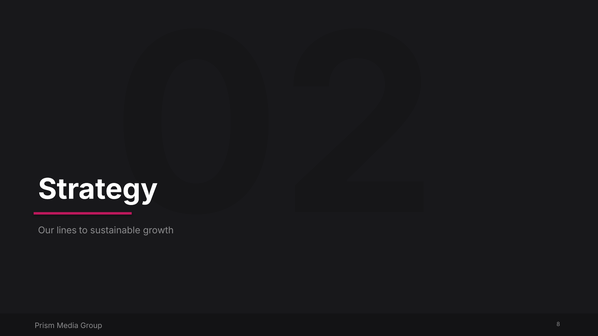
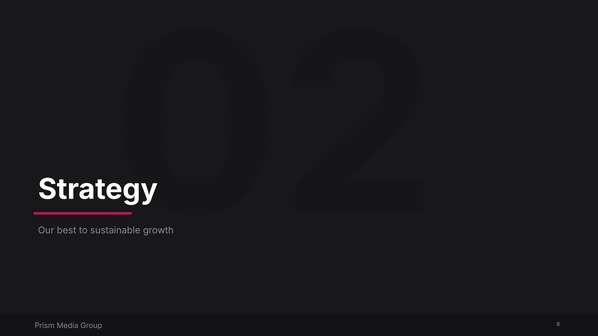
lines: lines -> best (67, 231)
